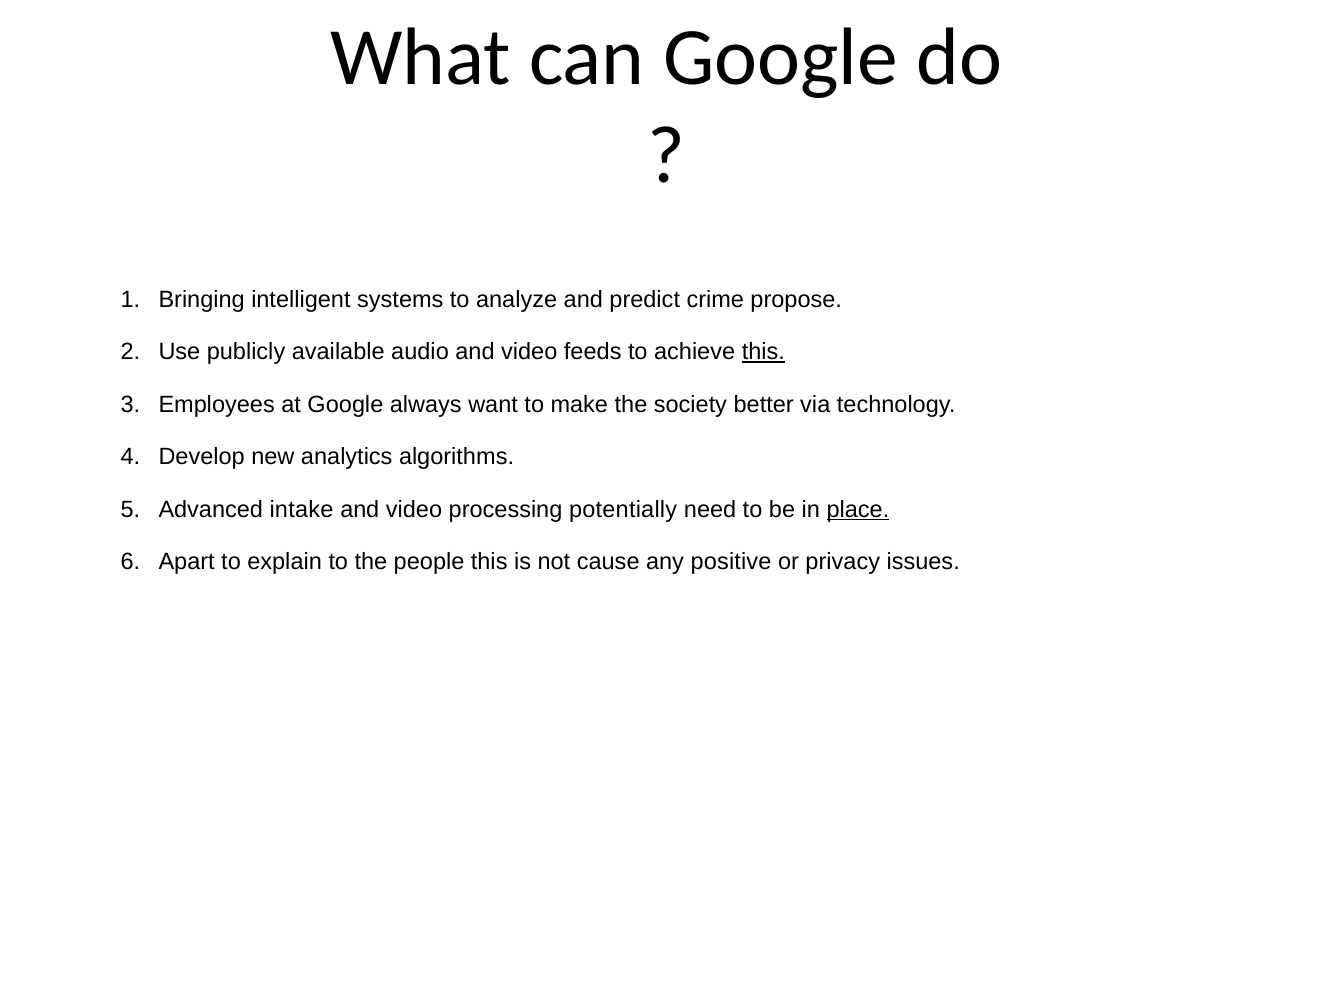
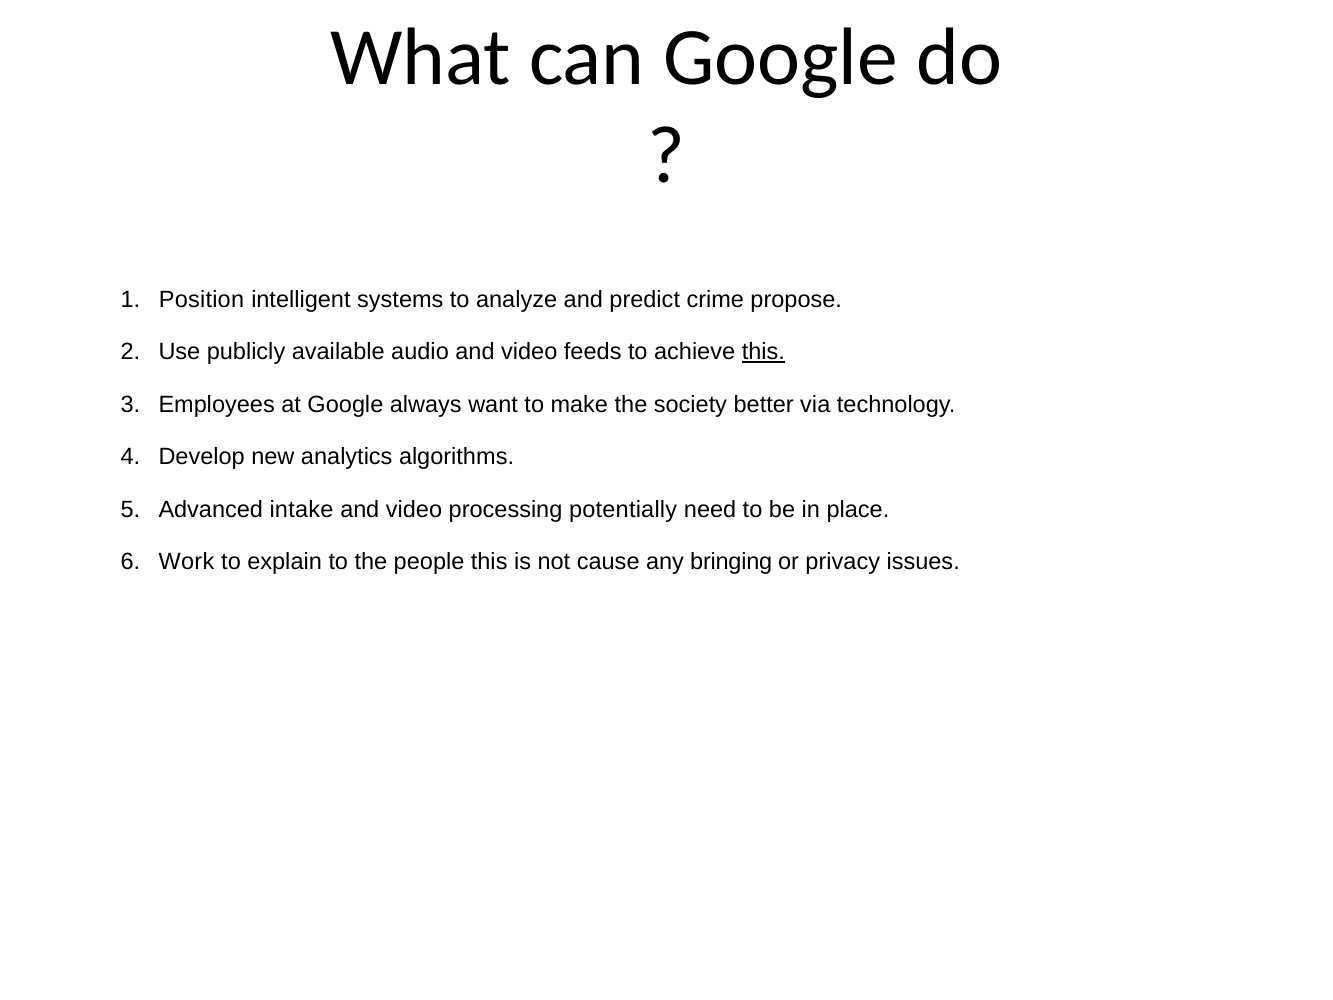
Bringing: Bringing -> Position (201, 299)
place underline: present -> none (858, 509)
Apart: Apart -> Work (186, 562)
positive: positive -> bringing (731, 562)
